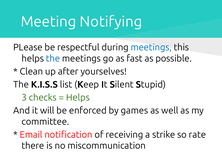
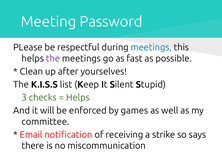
Notifying: Notifying -> Password (111, 22)
the colour: blue -> purple (53, 58)
rate: rate -> says (197, 134)
